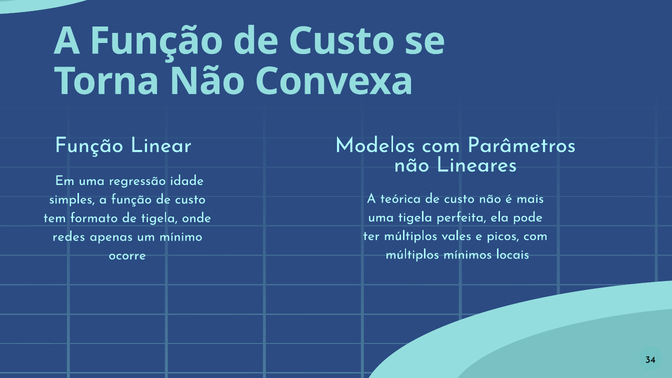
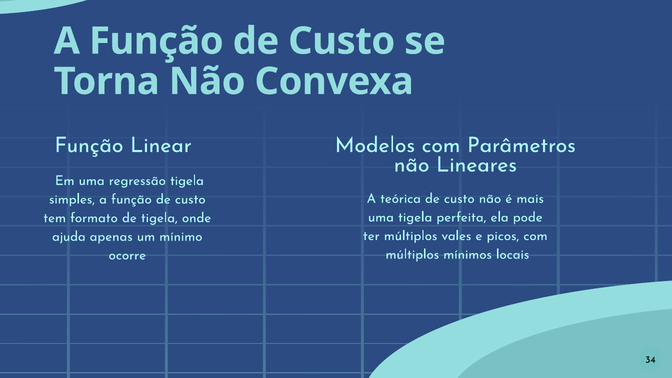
regressão idade: idade -> tigela (187, 181)
redes: redes -> ajuda (69, 236)
